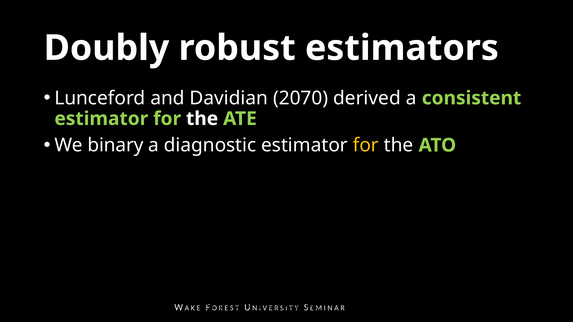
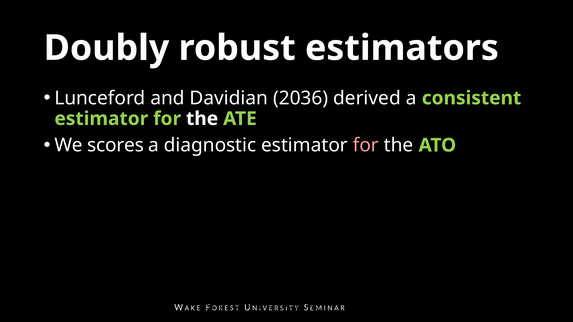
2070: 2070 -> 2036 (301, 98)
binary: binary -> scores (116, 145)
for colour: yellow -> pink (366, 145)
